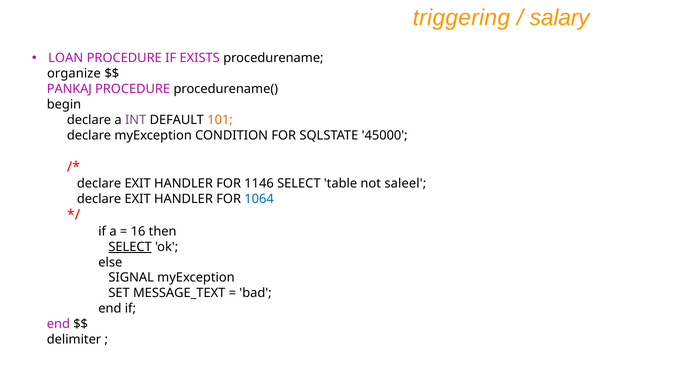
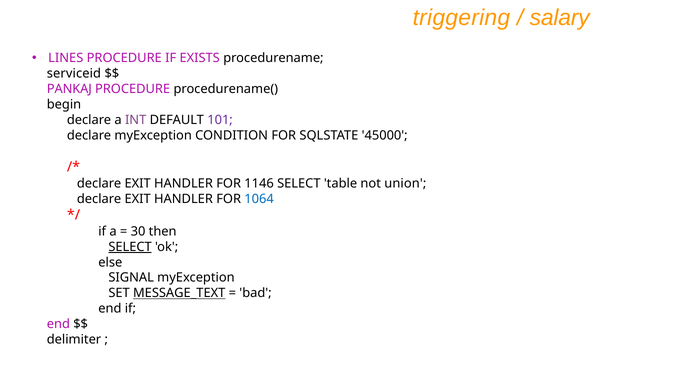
LOAN: LOAN -> LINES (66, 58)
organize: organize -> serviceid (74, 74)
101 colour: orange -> purple (220, 120)
saleel: saleel -> union (405, 184)
16: 16 -> 30 (138, 232)
MESSAGE_TEXT underline: none -> present (179, 294)
